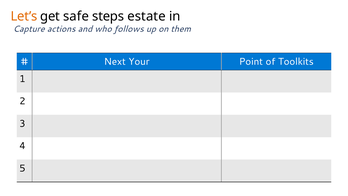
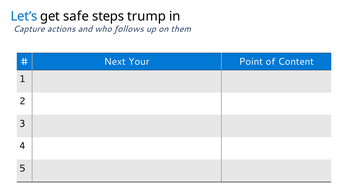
Let’s colour: orange -> blue (24, 16)
estate: estate -> trump (147, 16)
Toolkits: Toolkits -> Content (296, 62)
